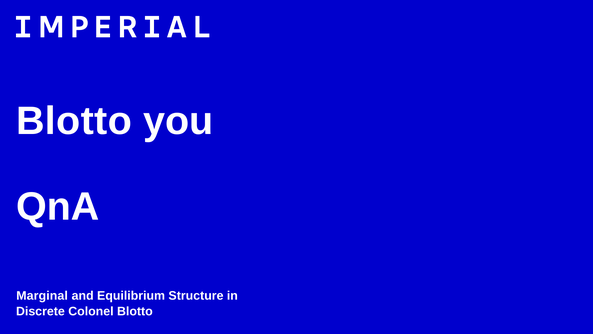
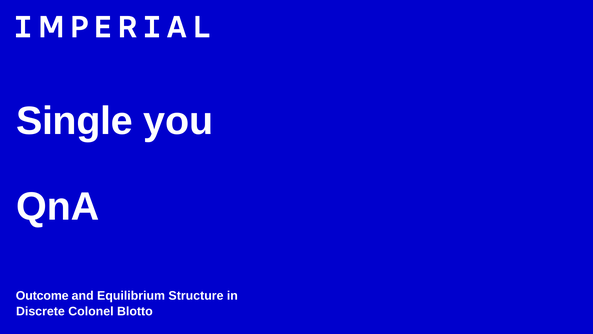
Blotto: Blotto -> Single (74, 121)
Marginal: Marginal -> Outcome (42, 296)
